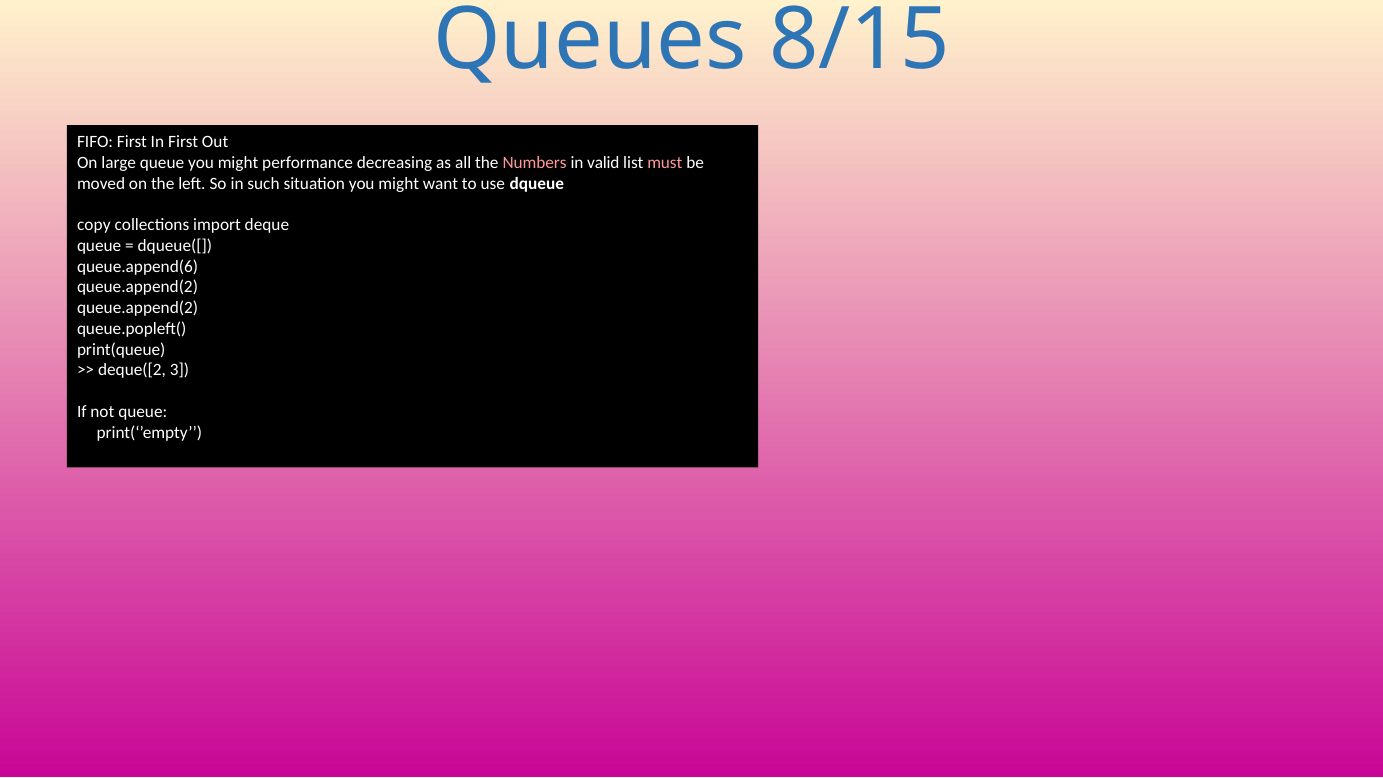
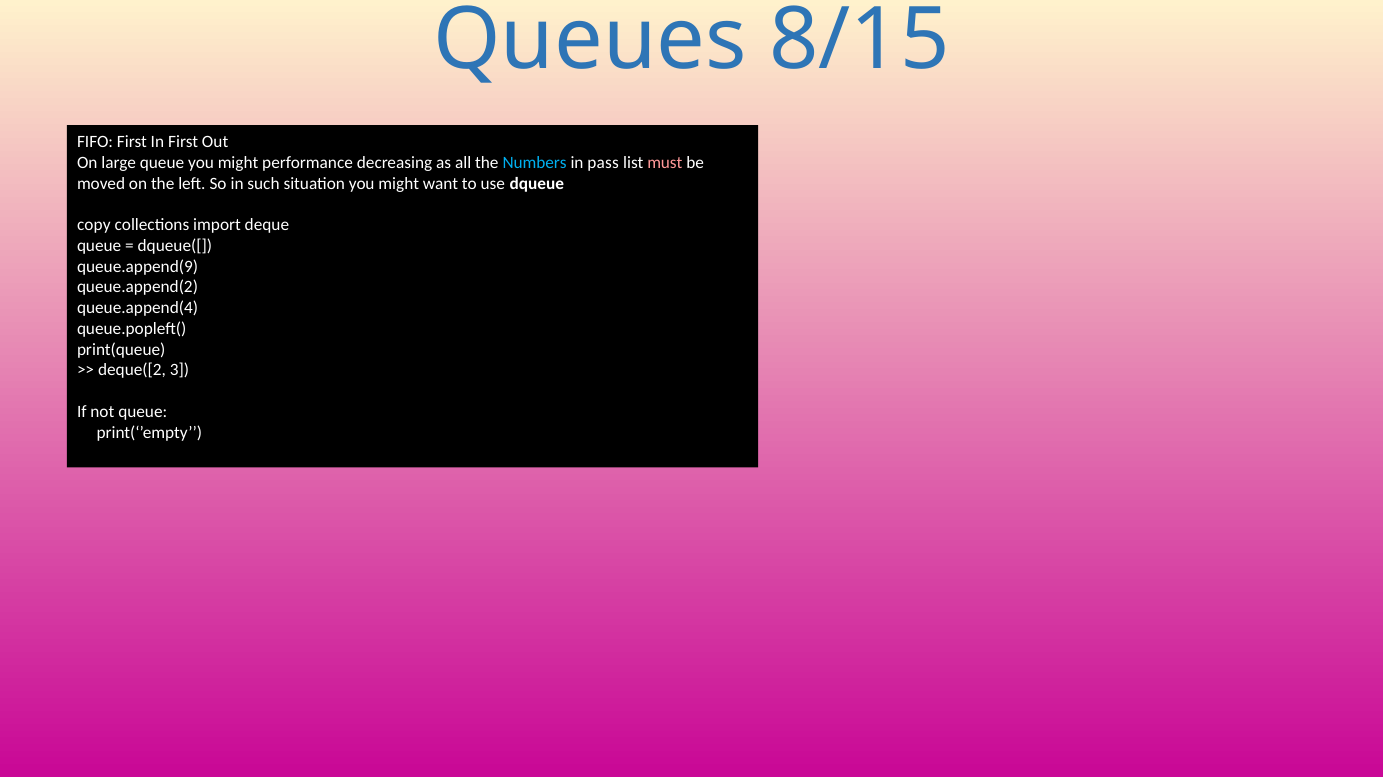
Numbers colour: pink -> light blue (535, 163)
valid: valid -> pass (603, 163)
queue.append(6: queue.append(6 -> queue.append(9 (138, 266)
queue.append(2: queue.append(2 -> queue.append(4 (138, 308)
